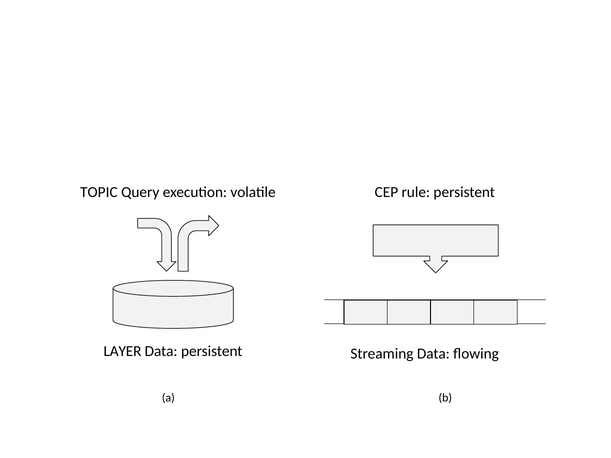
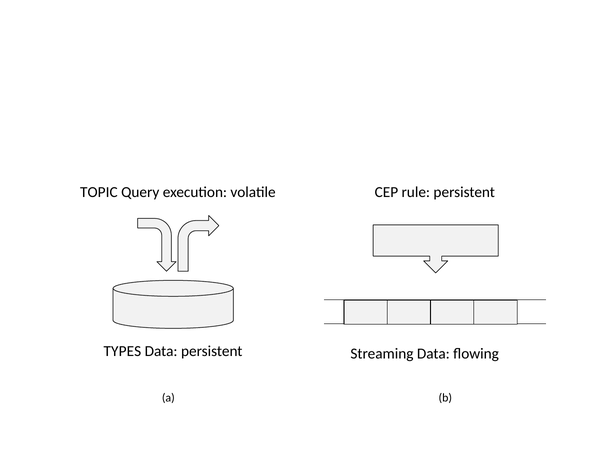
LAYER: LAYER -> TYPES (122, 352)
